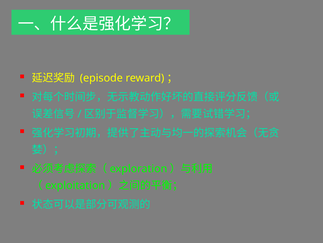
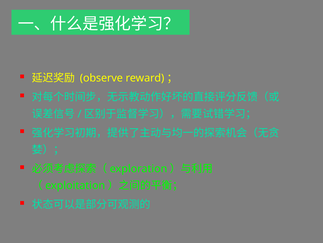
episode: episode -> observe (101, 78)
